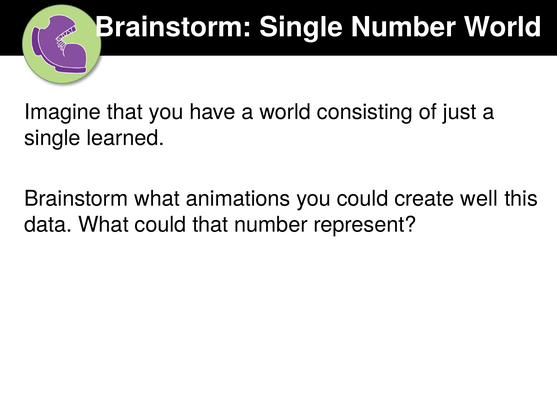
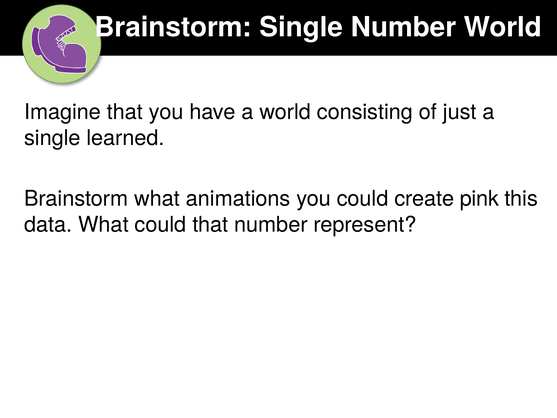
well: well -> pink (479, 199)
